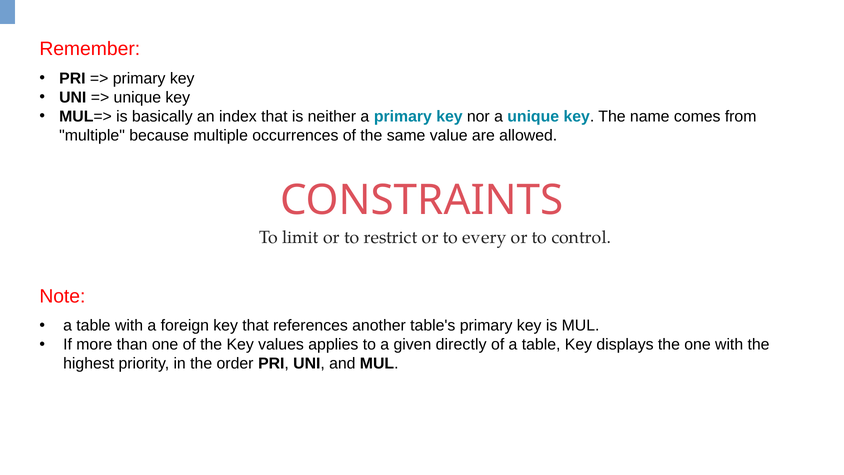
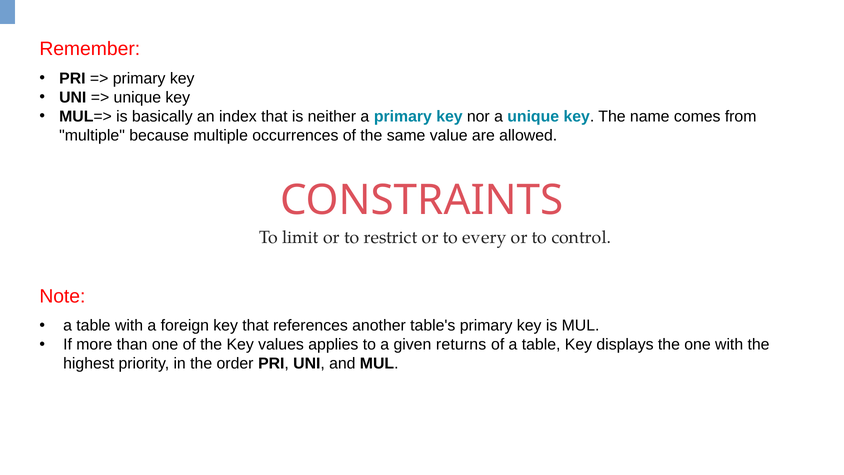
directly: directly -> returns (461, 344)
